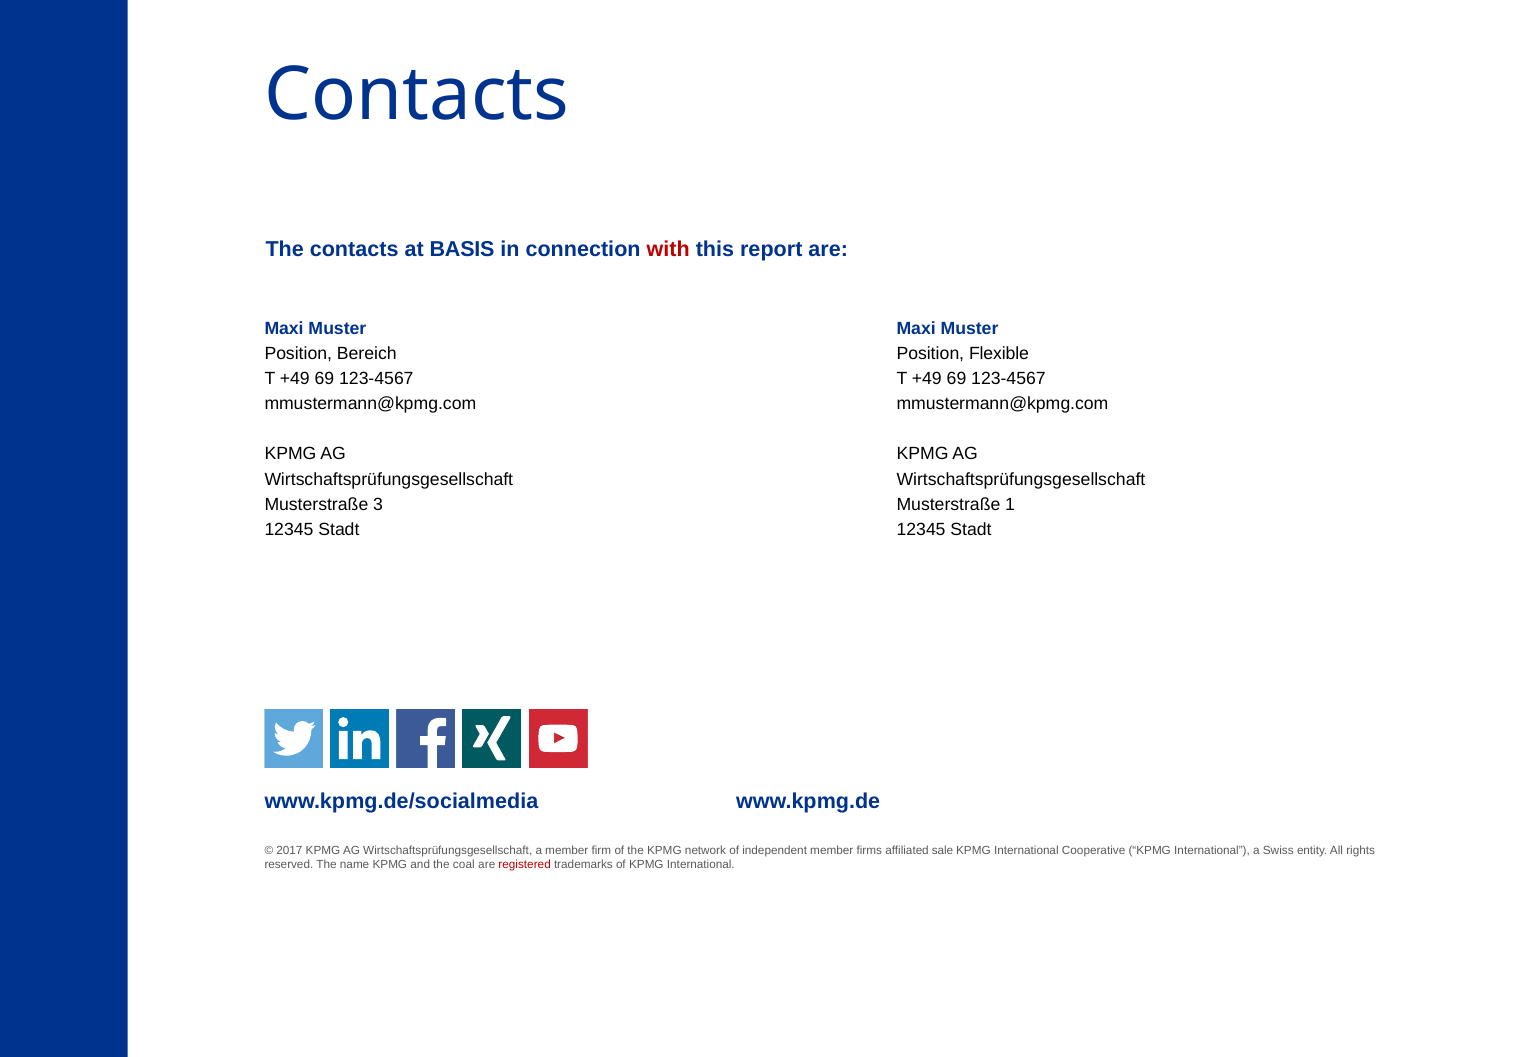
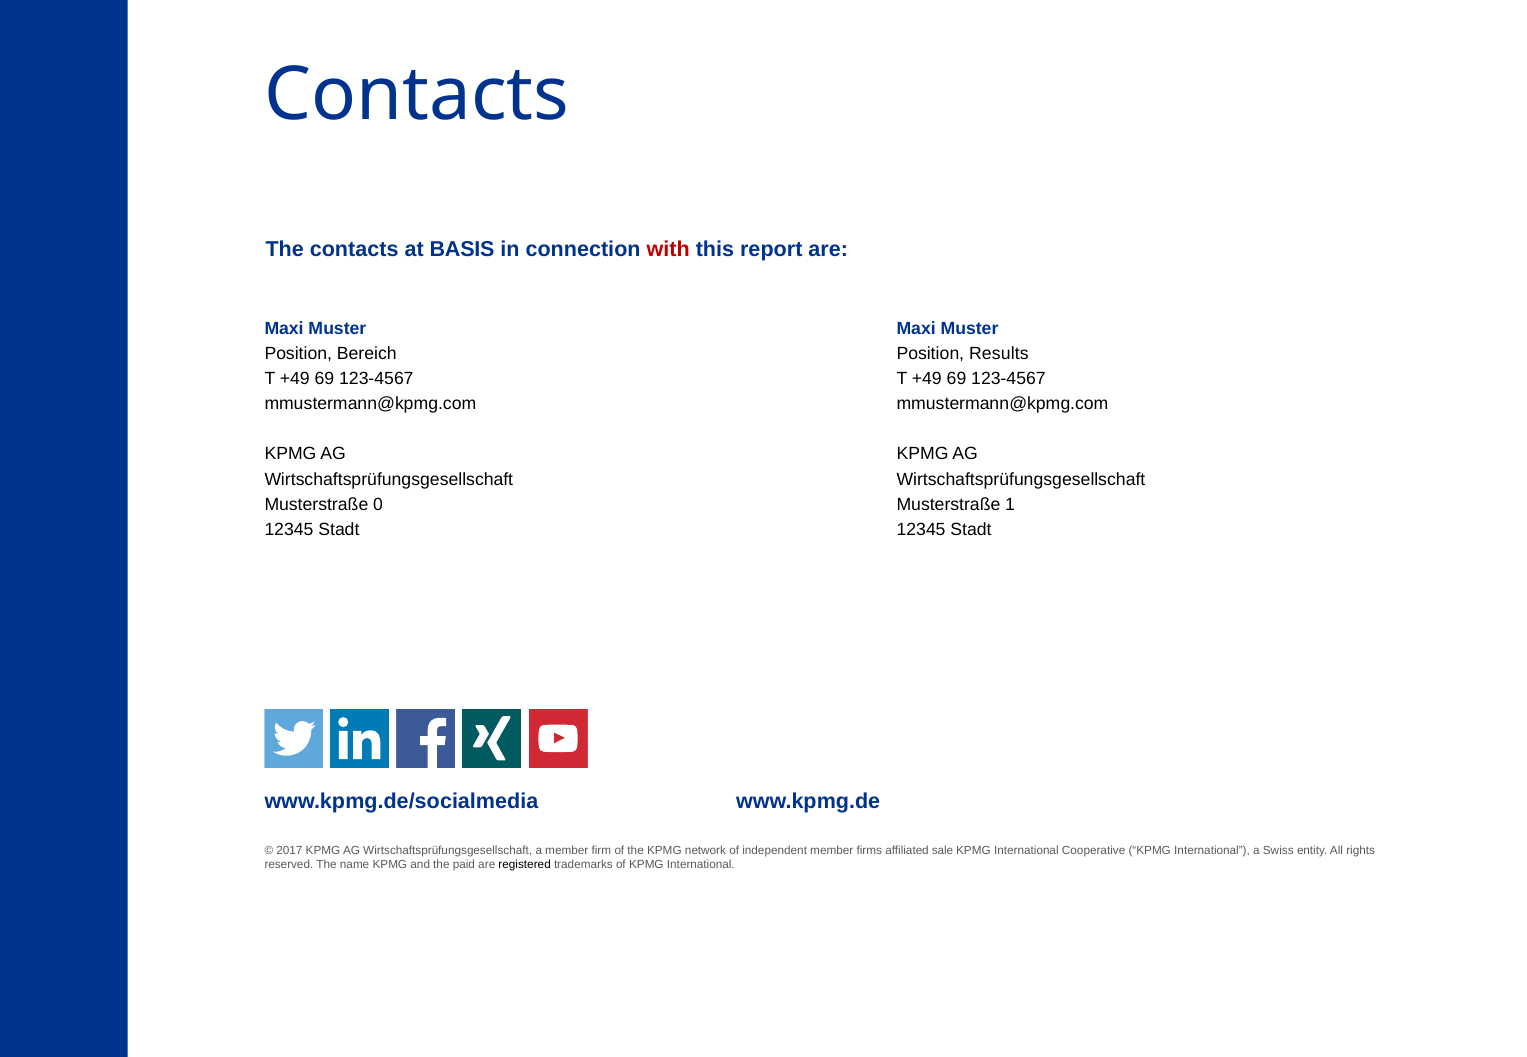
Flexible: Flexible -> Results (999, 354)
3: 3 -> 0 (378, 504)
coal: coal -> paid (464, 865)
registered colour: red -> black (525, 865)
